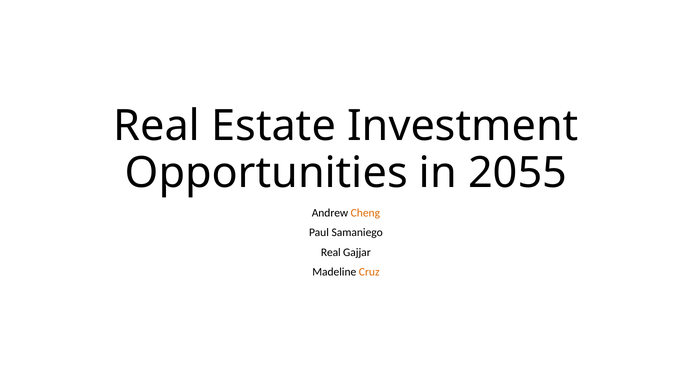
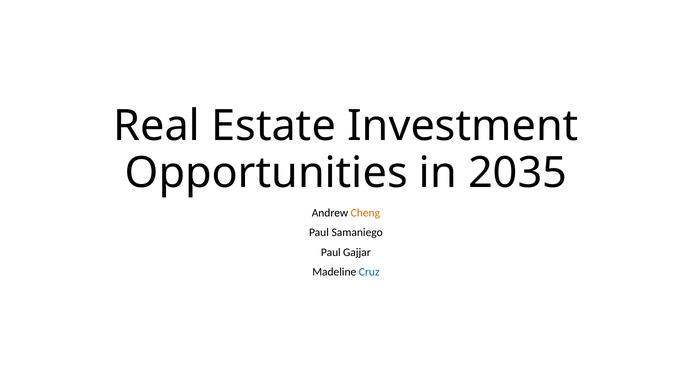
2055: 2055 -> 2035 (518, 173)
Real: Real -> Paul (331, 252)
Cruz colour: orange -> blue (369, 272)
